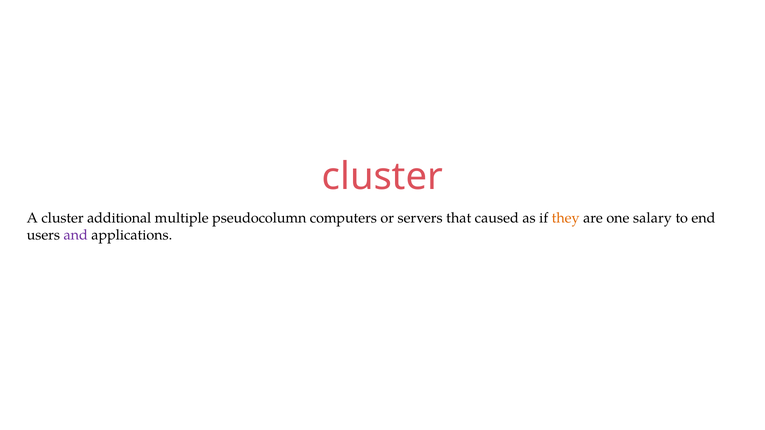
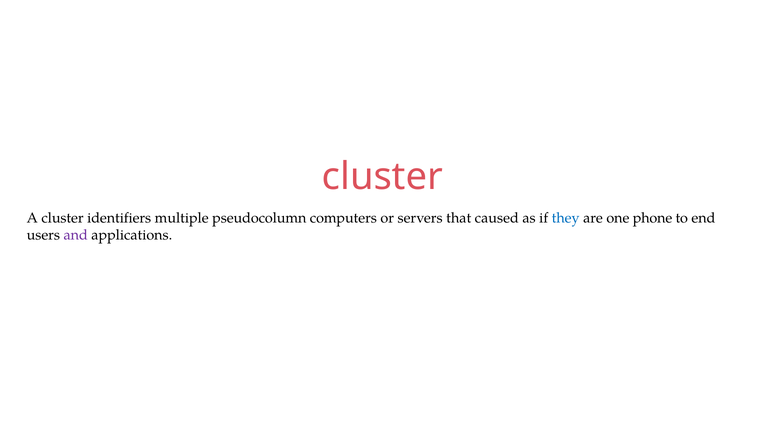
additional: additional -> identifiers (119, 218)
they colour: orange -> blue (566, 218)
salary: salary -> phone (653, 218)
